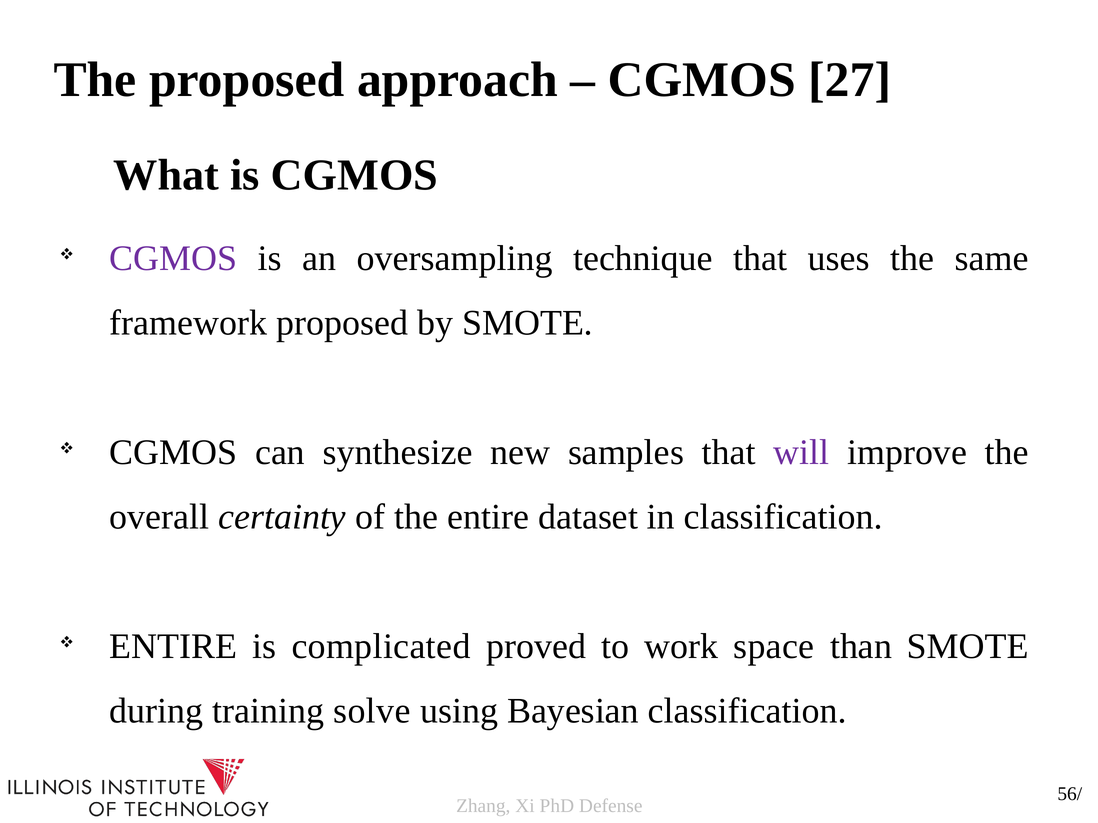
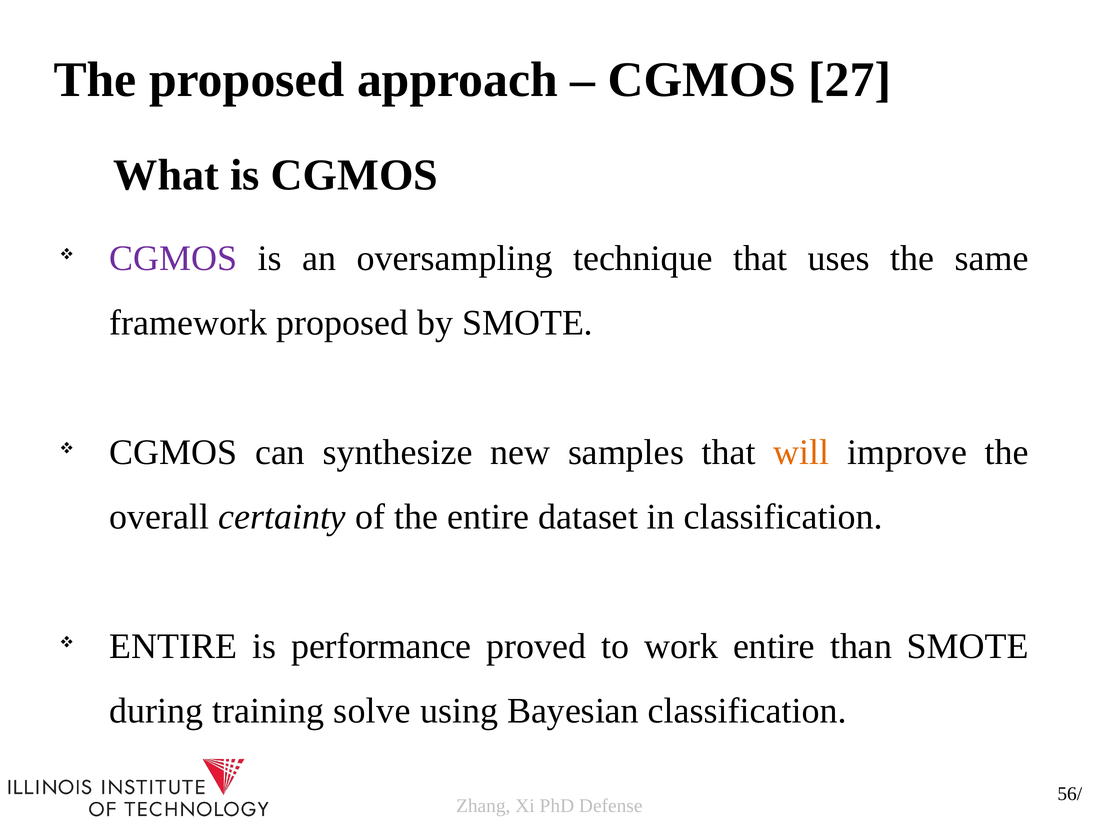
will colour: purple -> orange (801, 453)
complicated: complicated -> performance (381, 647)
work space: space -> entire (774, 647)
